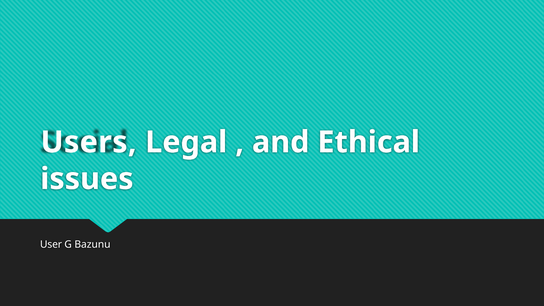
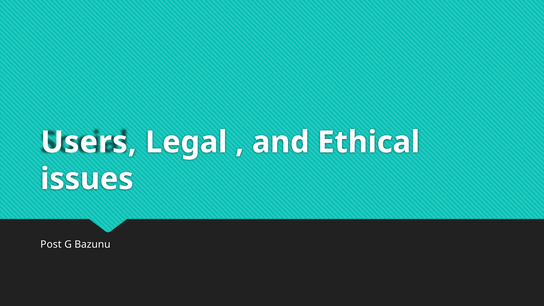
User: User -> Post (51, 244)
